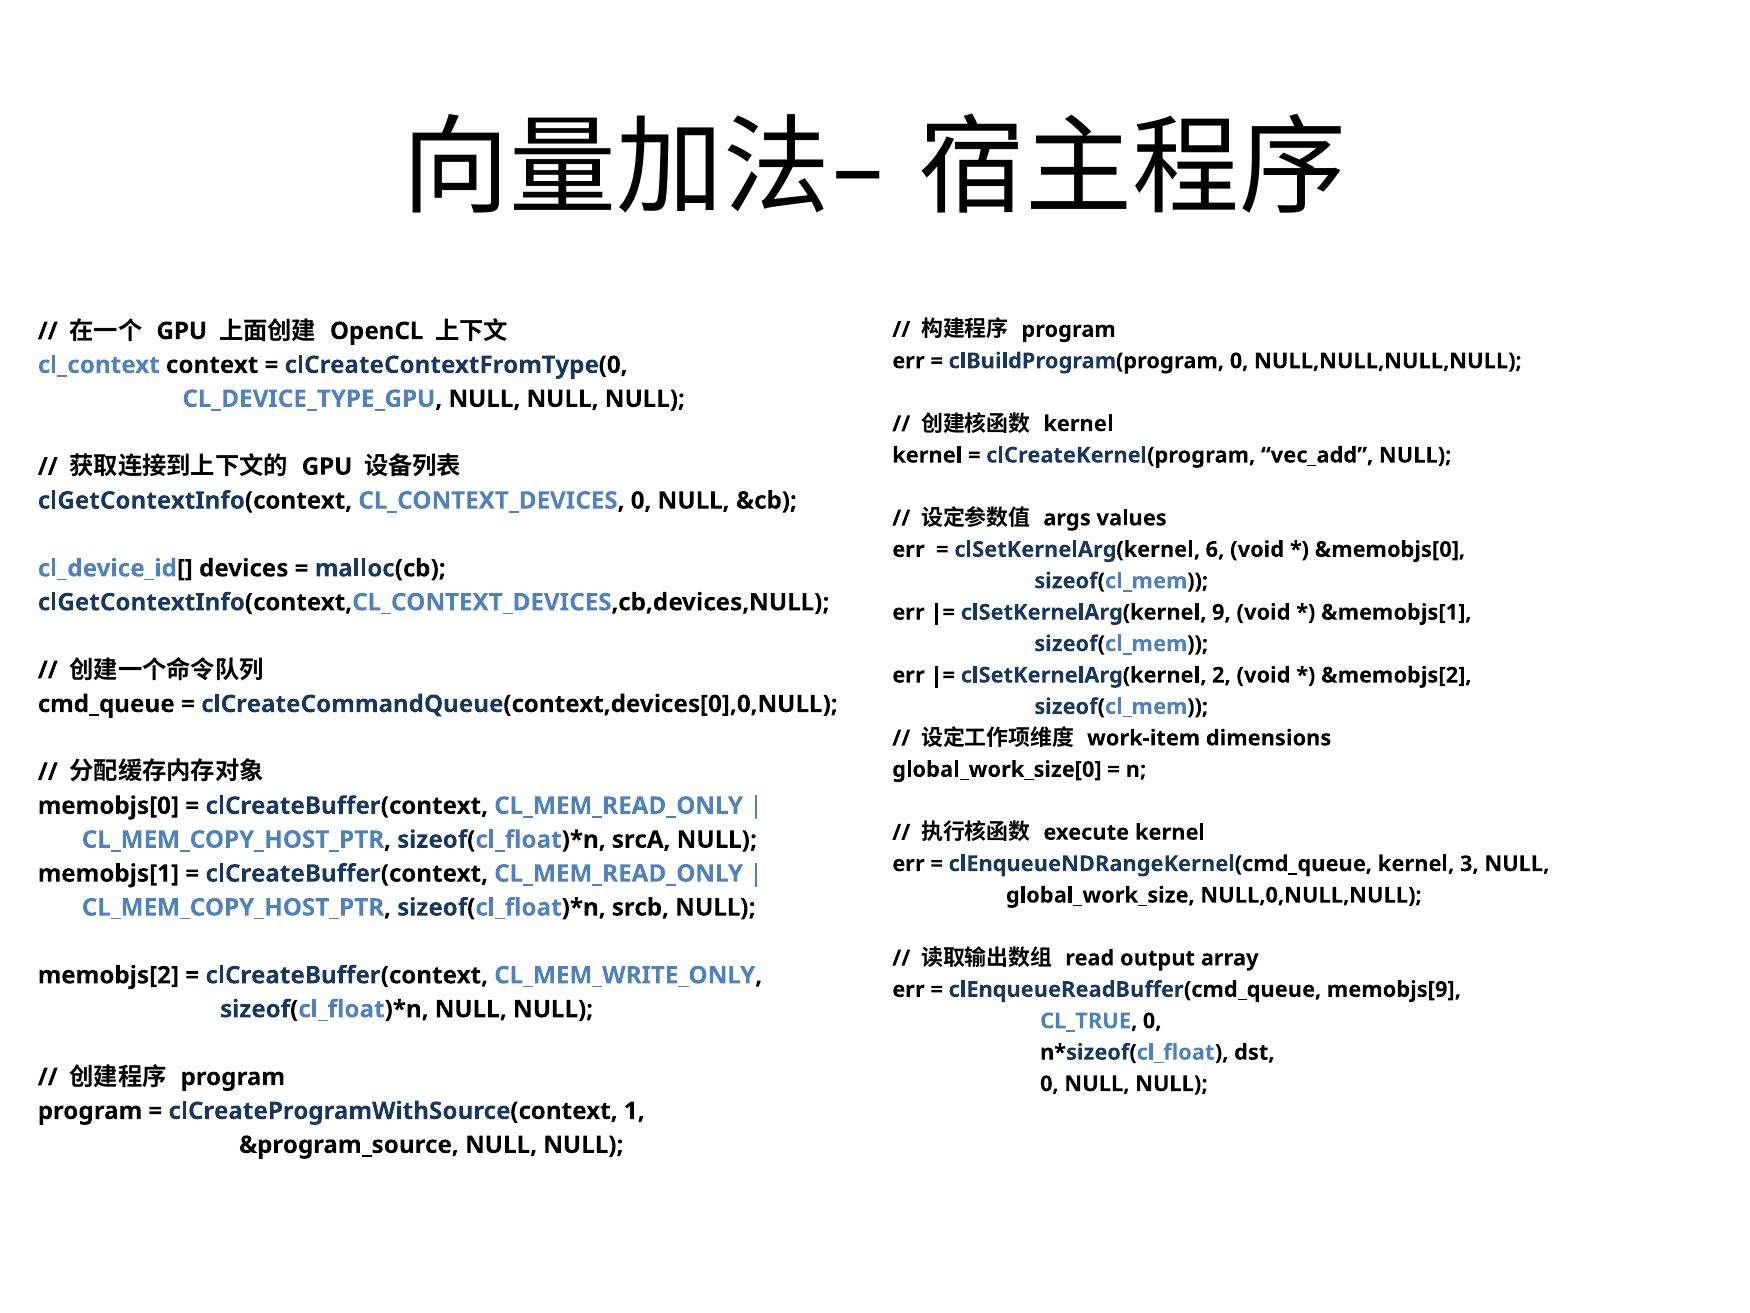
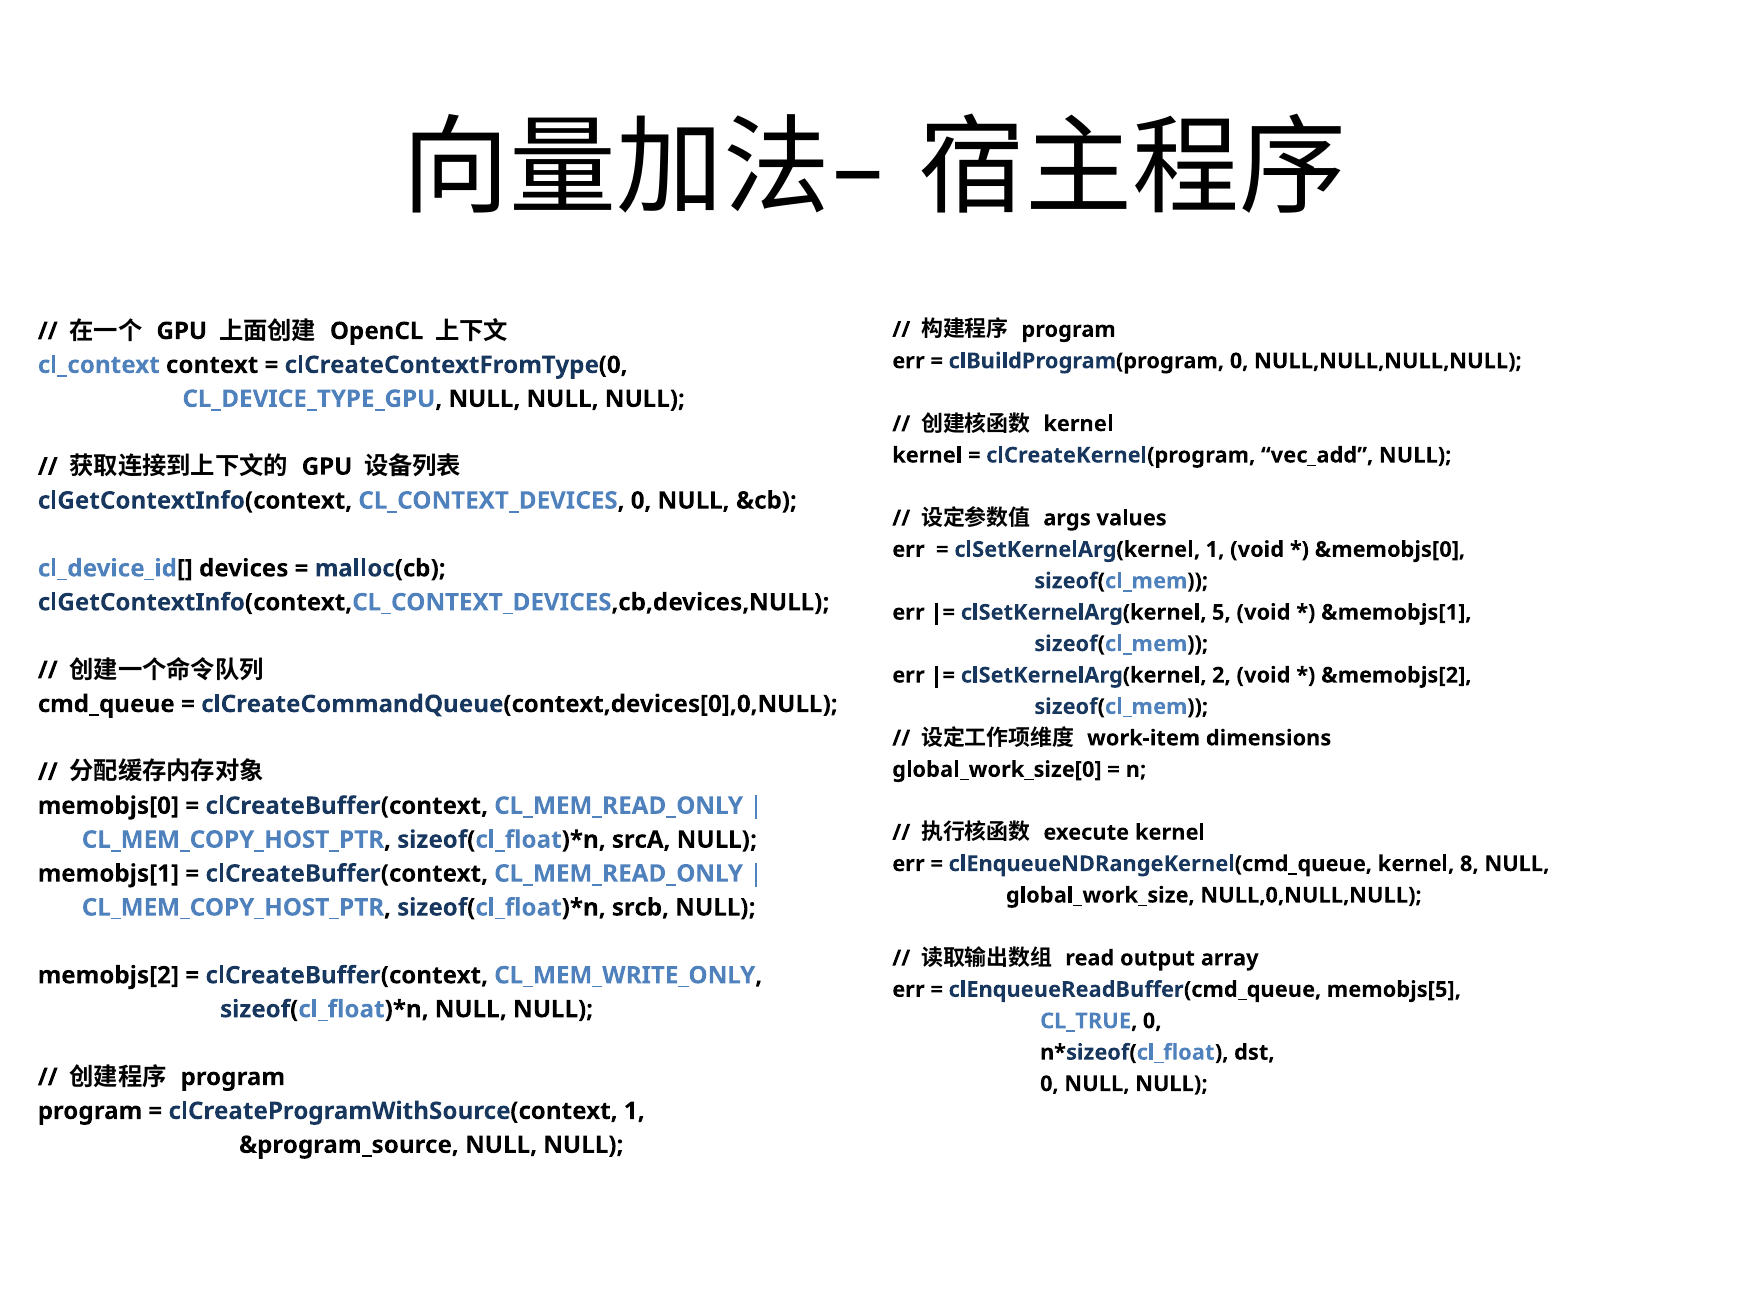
clSetKernelArg(kernel 6: 6 -> 1 (1215, 549)
9: 9 -> 5 (1221, 612)
3: 3 -> 8 (1469, 864)
memobjs[9: memobjs[9 -> memobjs[5 (1394, 989)
